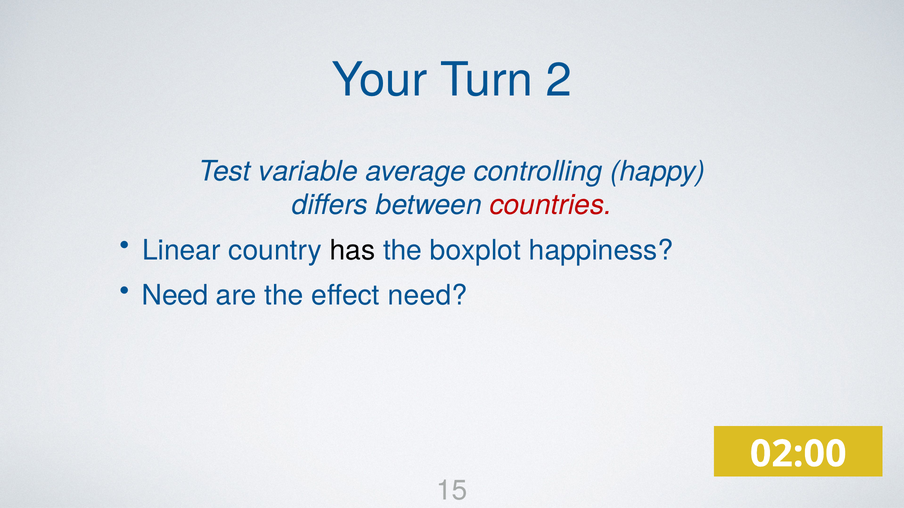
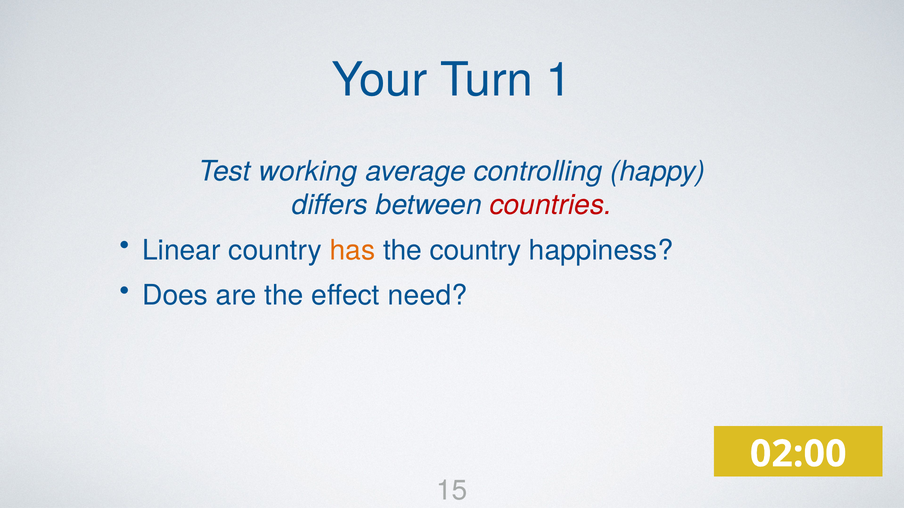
2: 2 -> 1 (559, 80)
variable: variable -> working (308, 171)
has colour: black -> orange (352, 250)
the boxplot: boxplot -> country (476, 250)
Need: Need -> Does (175, 296)
